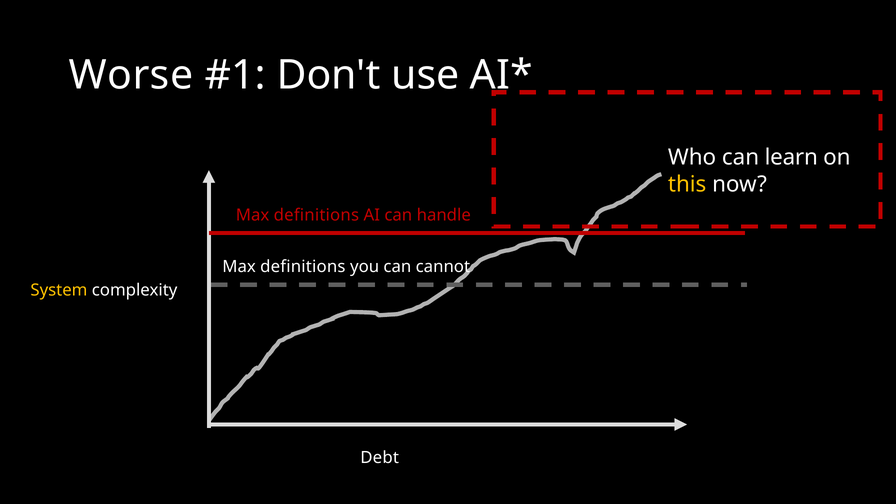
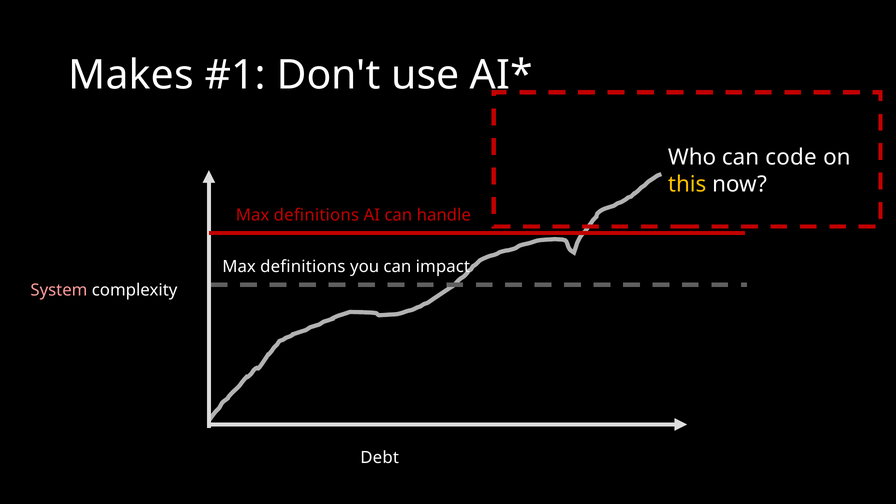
Worse: Worse -> Makes (131, 75)
learn: learn -> code (791, 157)
cannot: cannot -> impact (443, 267)
System colour: yellow -> pink (59, 290)
